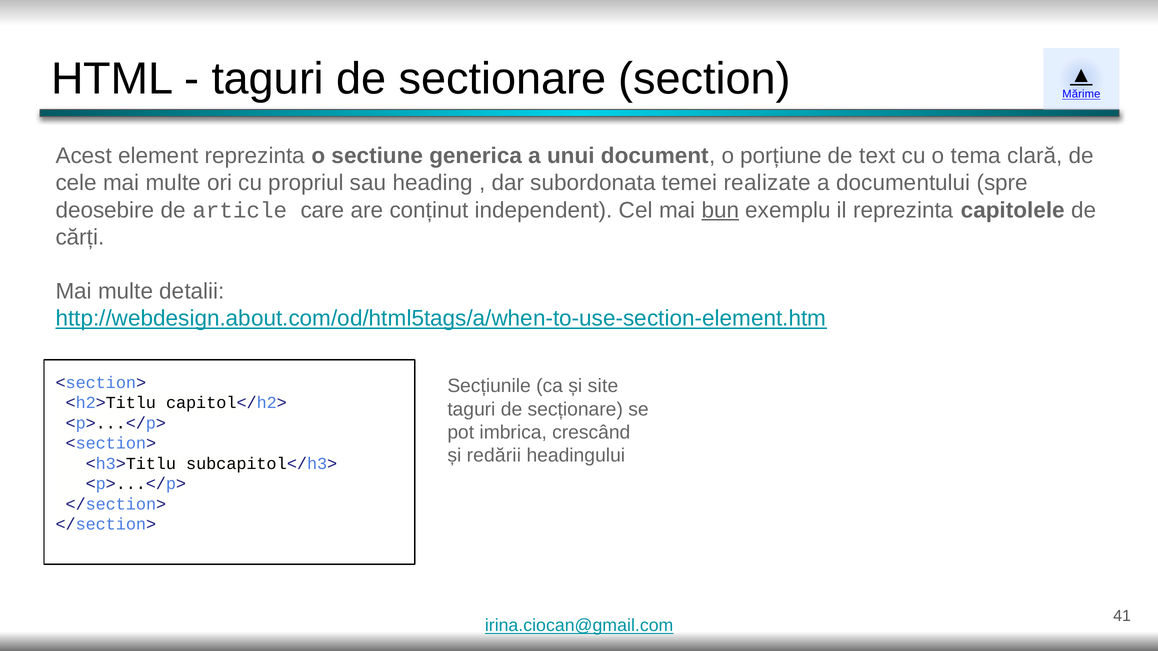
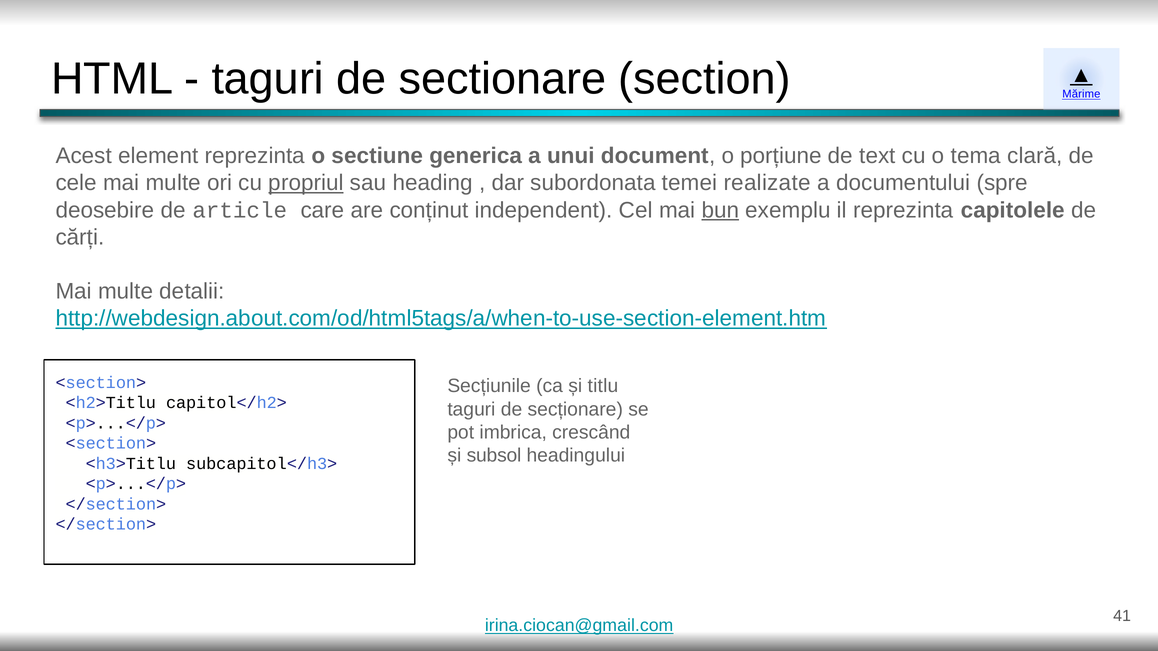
propriul underline: none -> present (306, 183)
site: site -> titlu (603, 386)
redării: redării -> subsol (494, 456)
